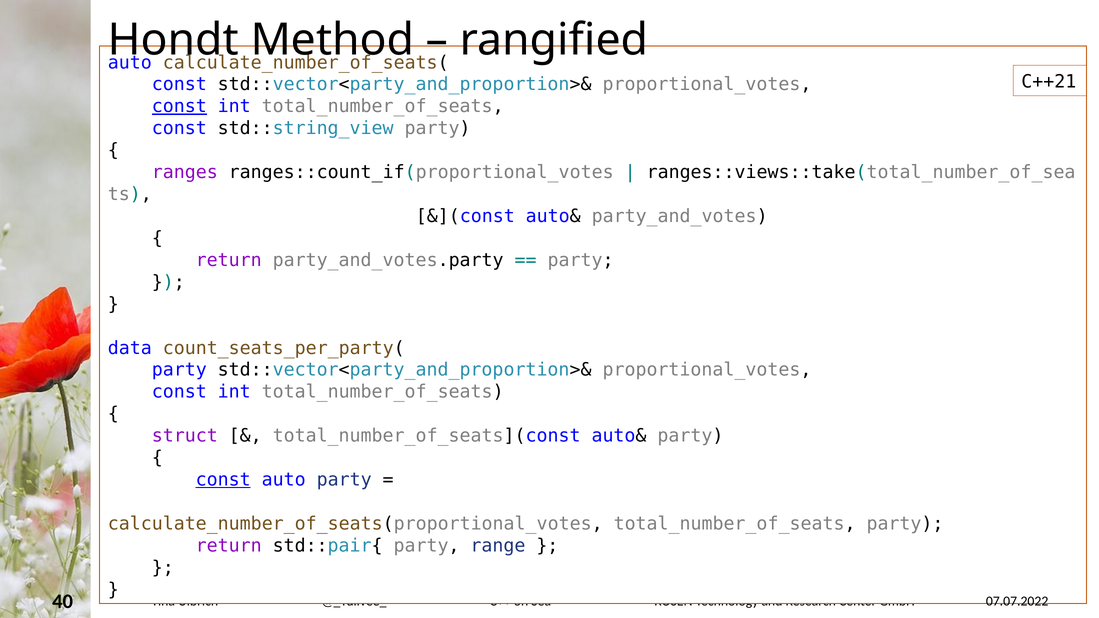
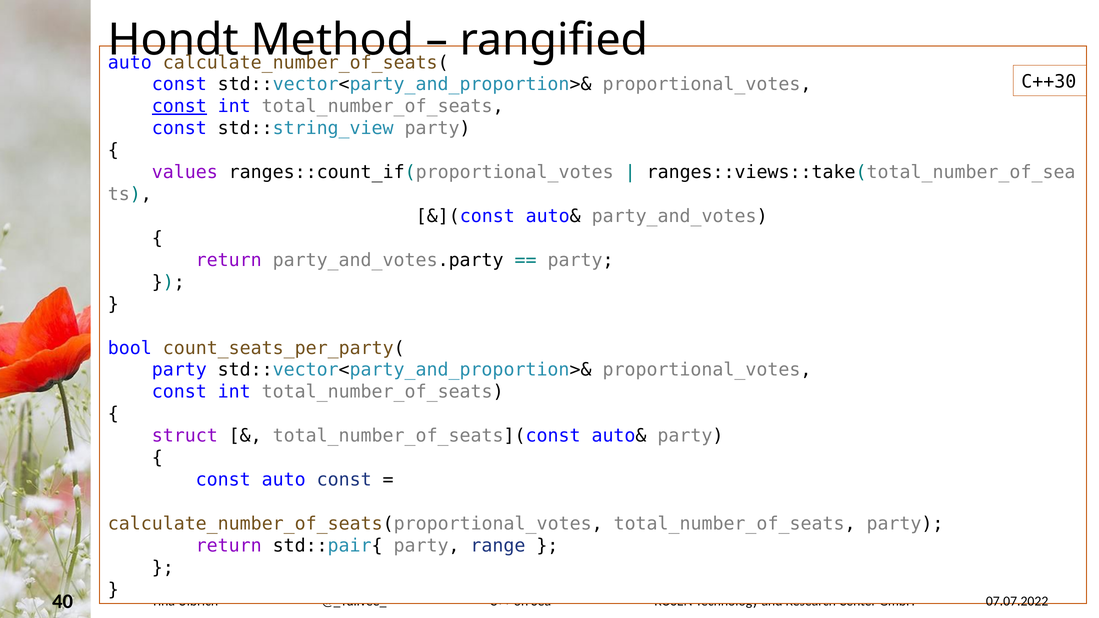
C++21: C++21 -> C++30 (1049, 82)
ranges: ranges -> values (185, 172)
data: data -> bool (130, 348)
const underline: present -> none (223, 480)
auto party: party -> const (344, 480)
